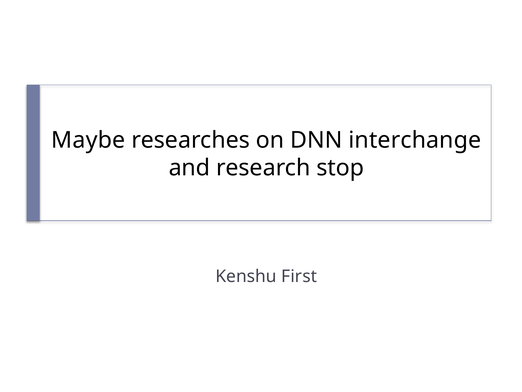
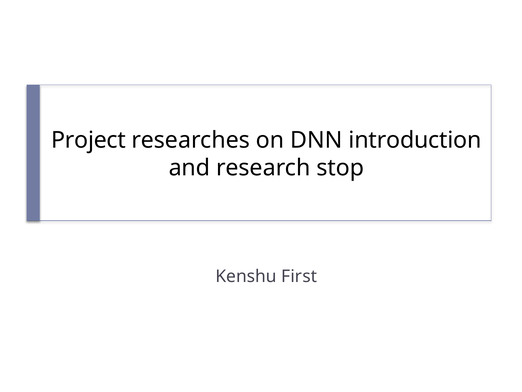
Maybe: Maybe -> Project (88, 140)
interchange: interchange -> introduction (415, 140)
